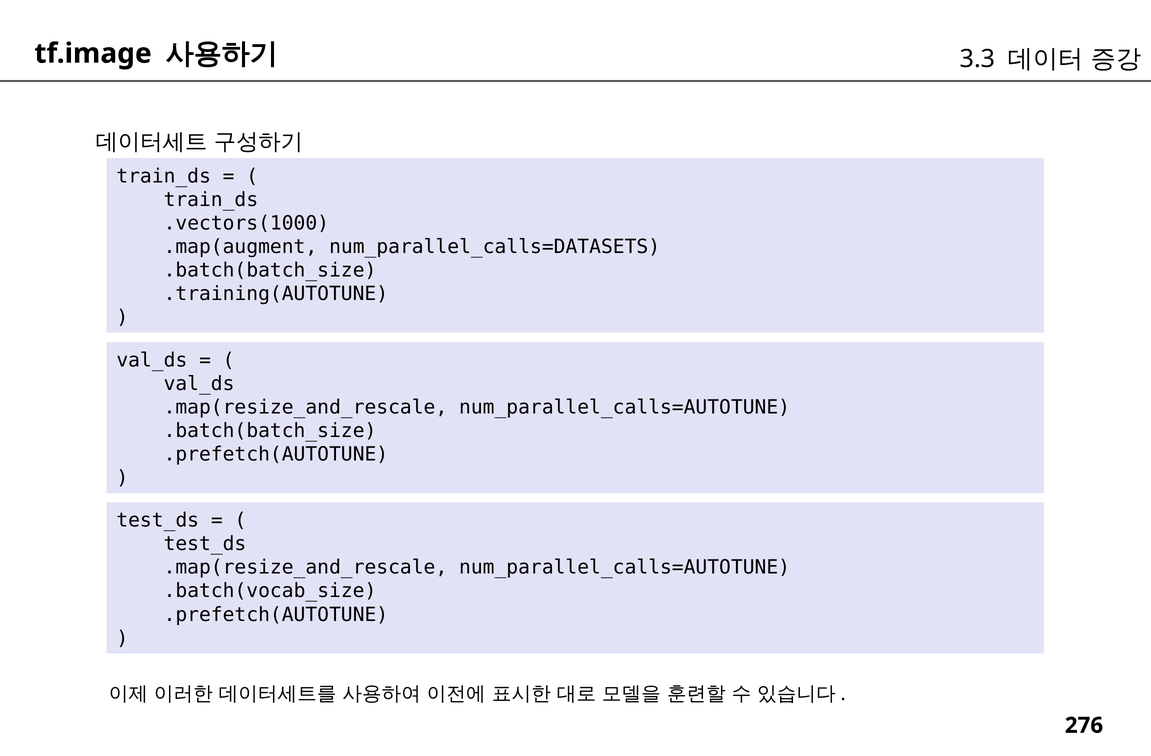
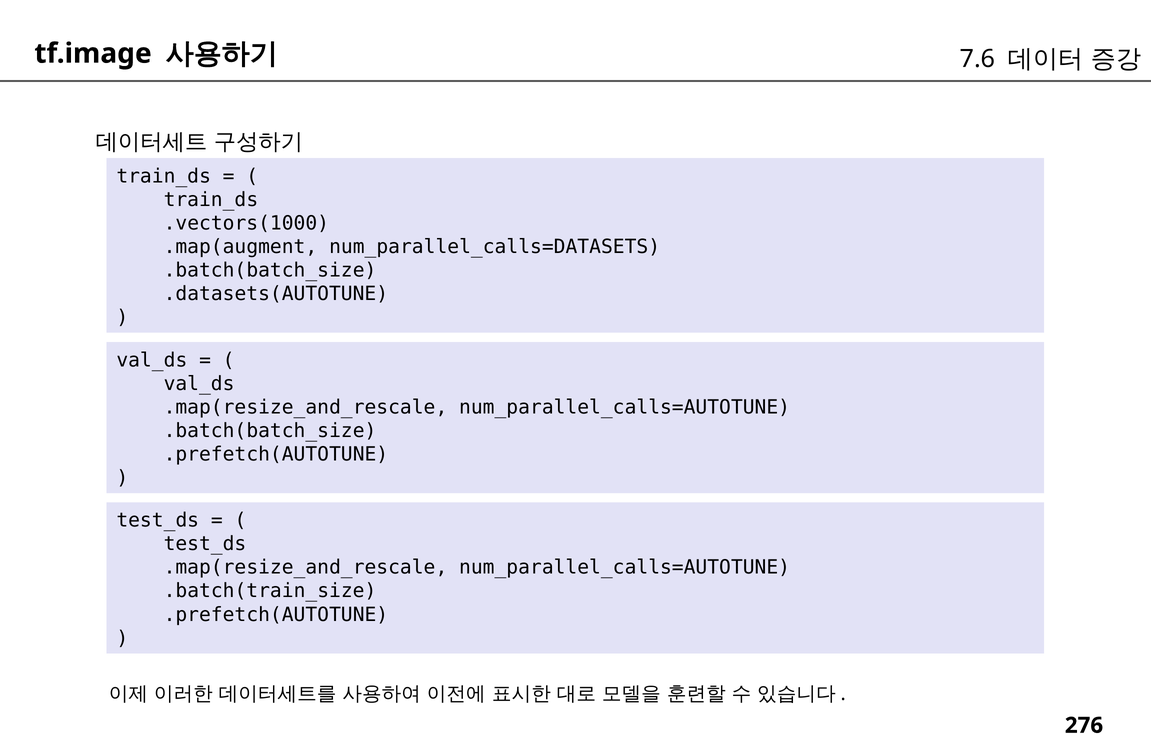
3.3: 3.3 -> 7.6 (977, 59)
.training(AUTOTUNE: .training(AUTOTUNE -> .datasets(AUTOTUNE (276, 294)
.batch(vocab_size: .batch(vocab_size -> .batch(train_size (270, 591)
